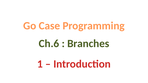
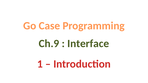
Ch.6: Ch.6 -> Ch.9 (49, 44)
Branches: Branches -> Interface (88, 44)
